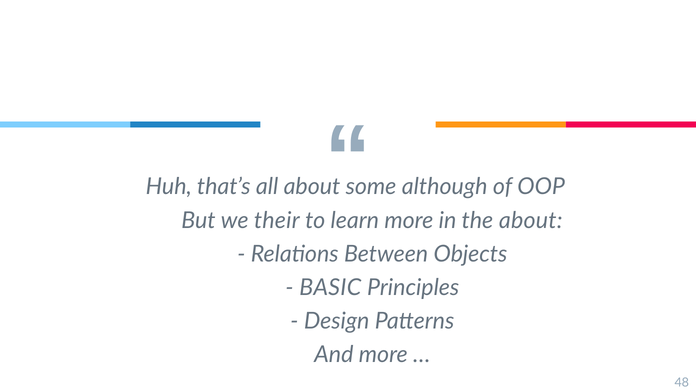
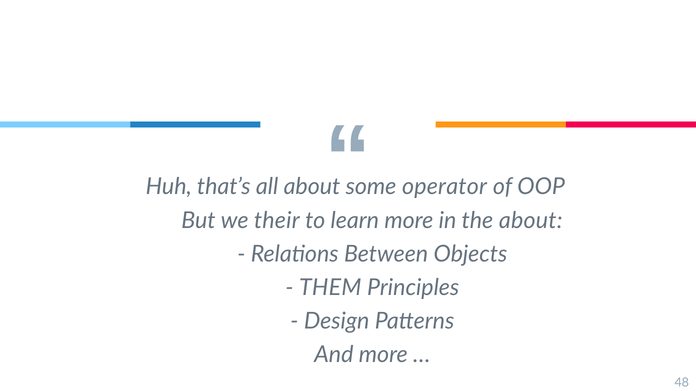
although: although -> operator (445, 187)
BASIC: BASIC -> THEM (330, 288)
